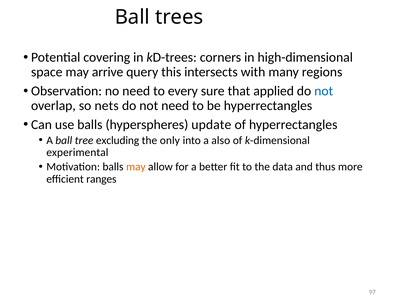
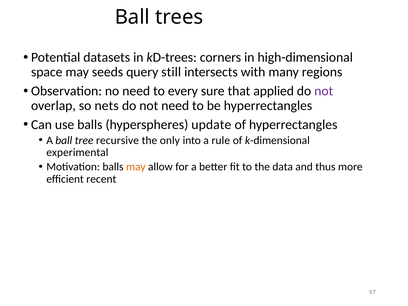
covering: covering -> datasets (107, 57)
arrive: arrive -> seeds (108, 72)
this: this -> still (171, 72)
not colour: blue -> purple (324, 91)
excluding: excluding -> recursive (117, 140)
also: also -> rule (221, 140)
ranges: ranges -> recent (101, 179)
